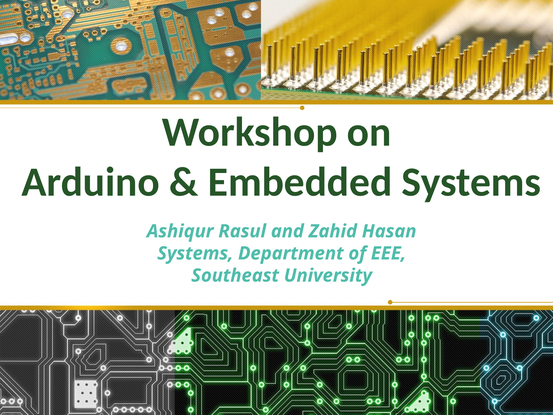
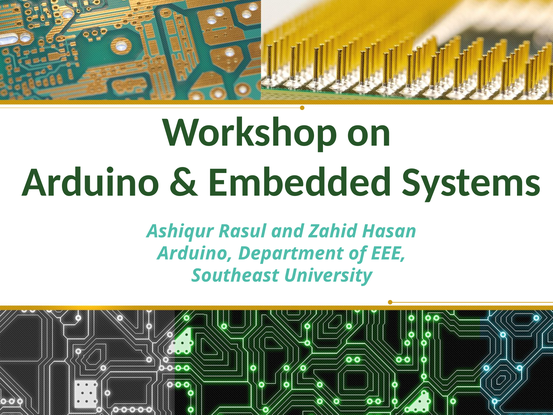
Systems: Systems -> Arduino (195, 253)
